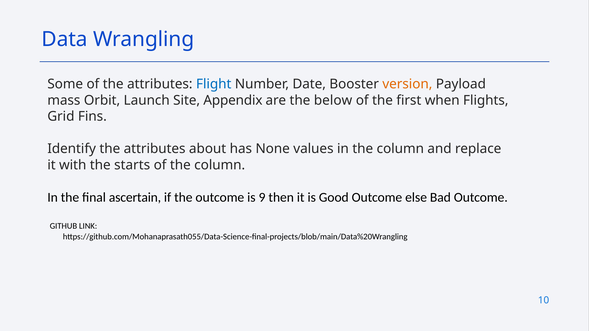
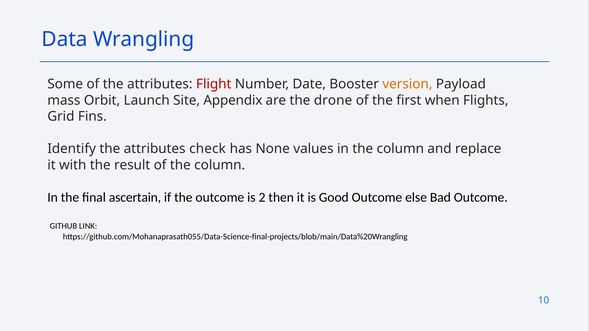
Flight colour: blue -> red (214, 84)
below: below -> drone (333, 100)
about: about -> check (208, 149)
starts: starts -> result (132, 165)
9: 9 -> 2 (262, 197)
